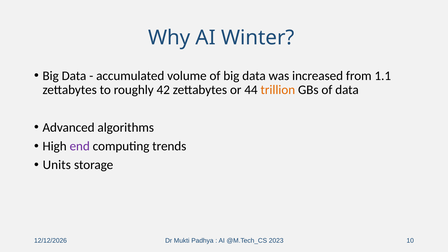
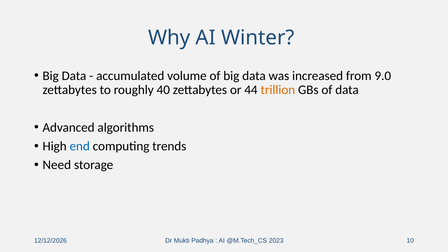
1.1: 1.1 -> 9.0 (383, 76)
42: 42 -> 40 (163, 90)
end colour: purple -> blue (80, 146)
Units: Units -> Need (57, 165)
